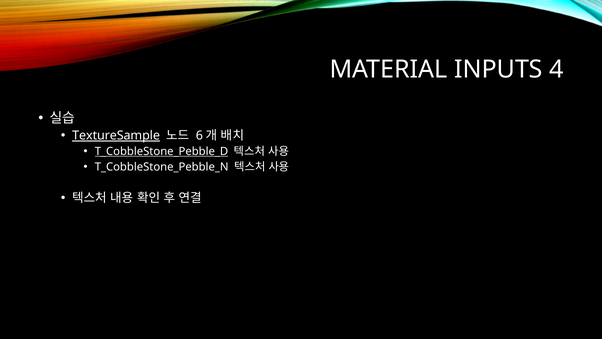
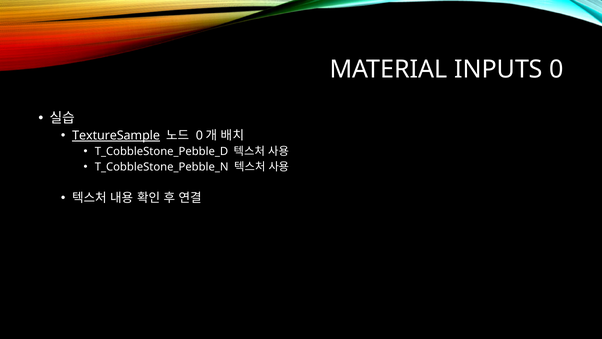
INPUTS 4: 4 -> 0 (556, 69)
6: 6 -> 0 (199, 135)
T_CobbleStone_Pebble_D underline: present -> none (161, 151)
